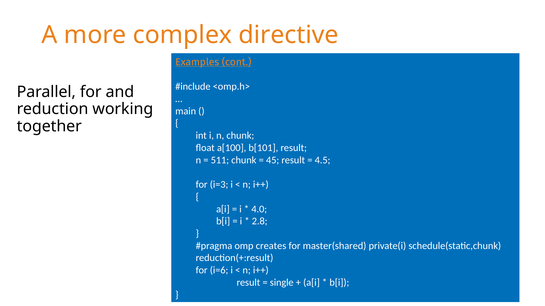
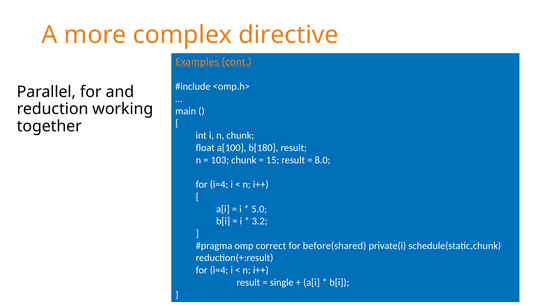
b[101: b[101 -> b[180 (263, 148)
511: 511 -> 103 (220, 160)
45: 45 -> 15 (273, 160)
4.5: 4.5 -> 8.0 (323, 160)
i=3: i=3 -> i=4 (219, 185)
4.0: 4.0 -> 5.0 (259, 209)
2.8: 2.8 -> 3.2 (260, 222)
creates: creates -> correct (271, 246)
master(shared: master(shared -> before(shared (335, 246)
i=6: i=6 -> i=4 (219, 271)
